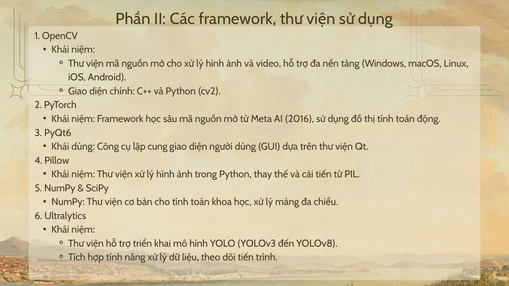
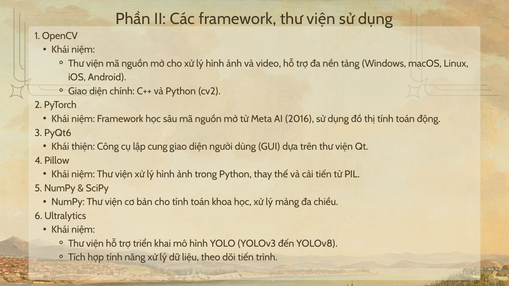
Khái dùng: dùng -> thiện (83, 147)
